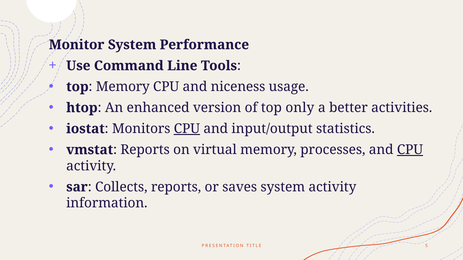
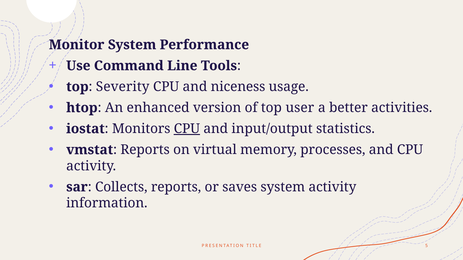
top Memory: Memory -> Severity (123, 87)
only: only -> user (300, 108)
CPU underline: present -> none (410, 150)
